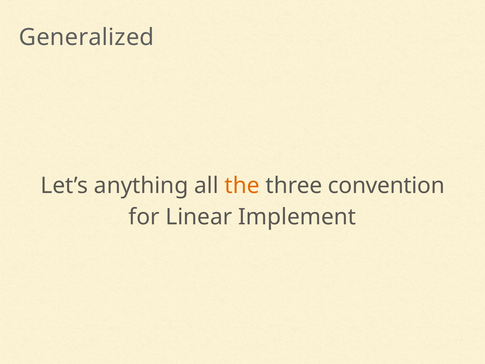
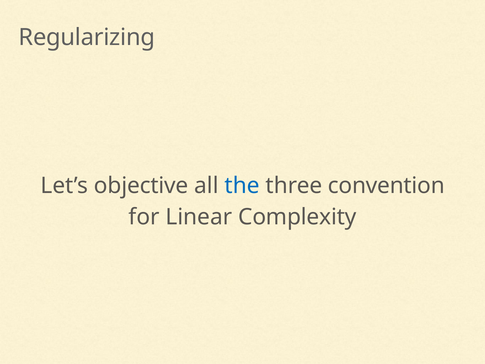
Generalized: Generalized -> Regularizing (87, 37)
anything: anything -> objective (141, 185)
the colour: orange -> blue (242, 185)
Implement: Implement -> Complexity (297, 217)
